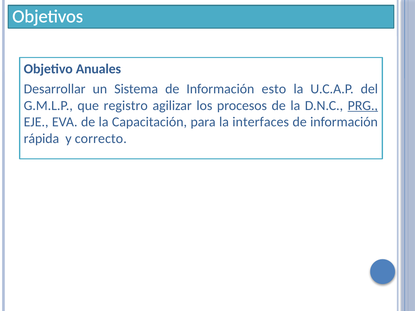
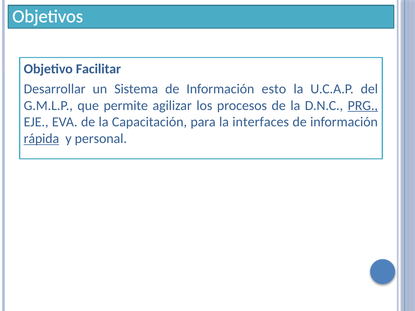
Anuales: Anuales -> Facilitar (98, 69)
registro: registro -> permite (126, 106)
rápida underline: none -> present (41, 139)
correcto: correcto -> personal (101, 139)
